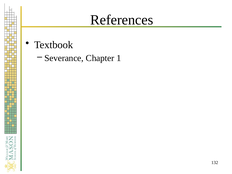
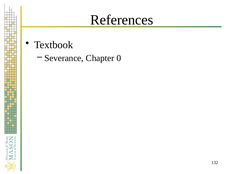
1: 1 -> 0 (119, 58)
